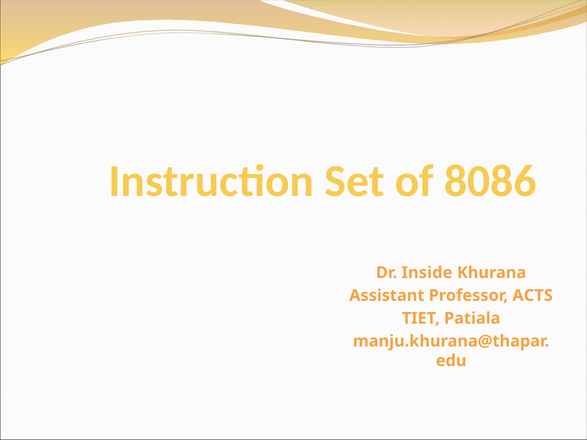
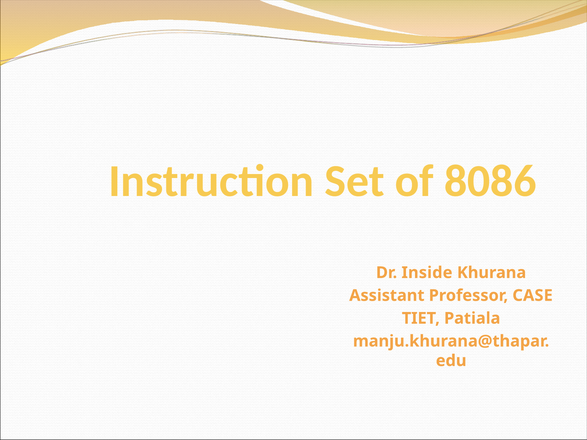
ACTS: ACTS -> CASE (533, 296)
